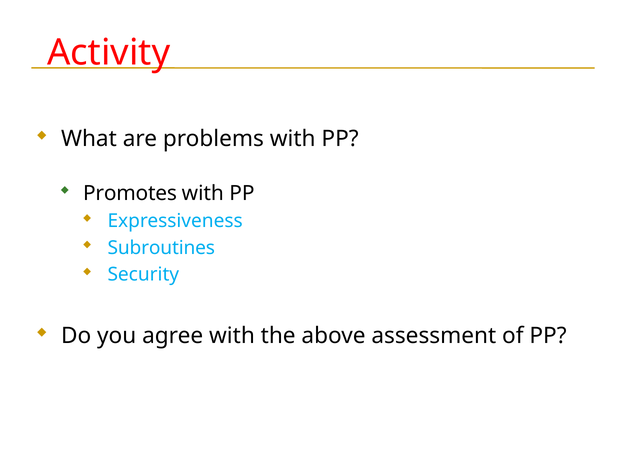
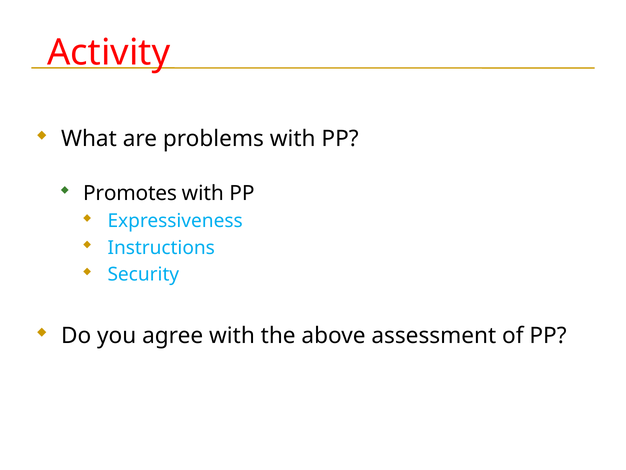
Subroutines: Subroutines -> Instructions (161, 247)
